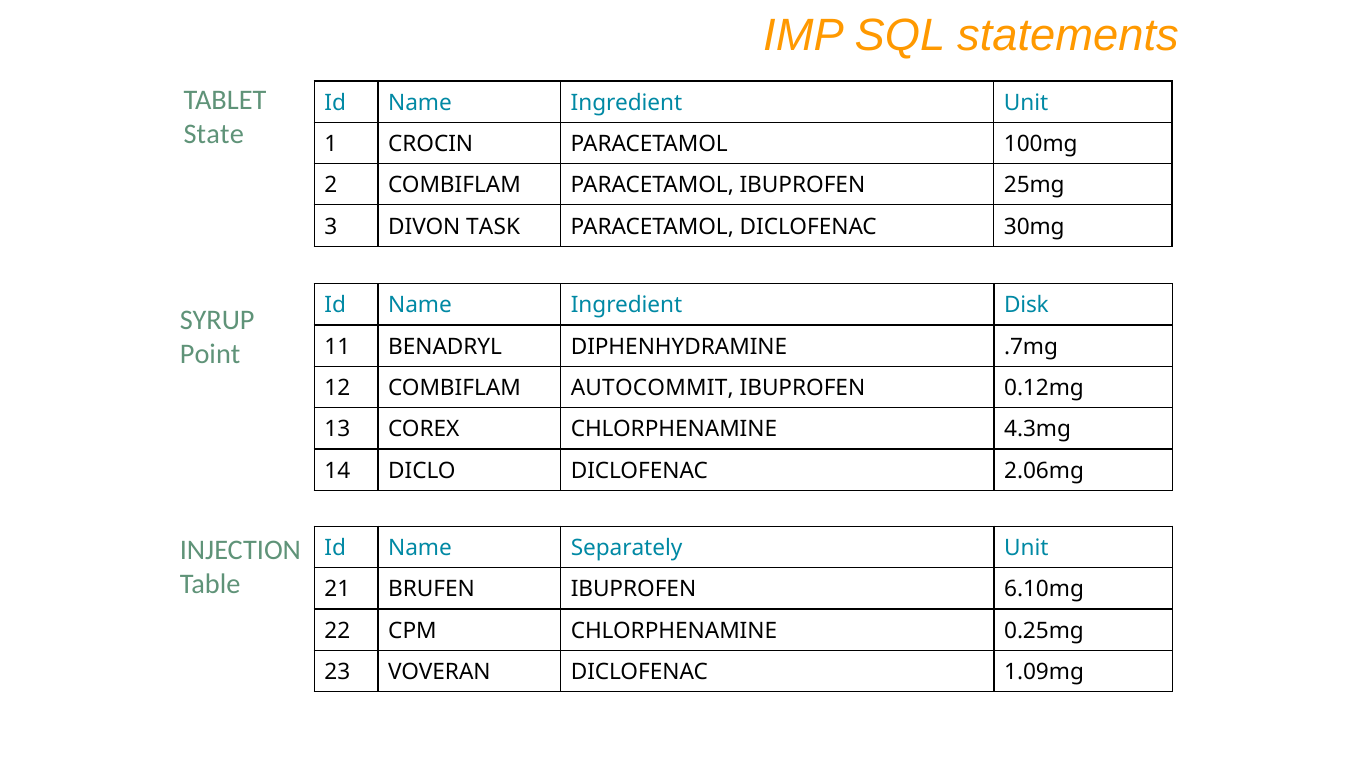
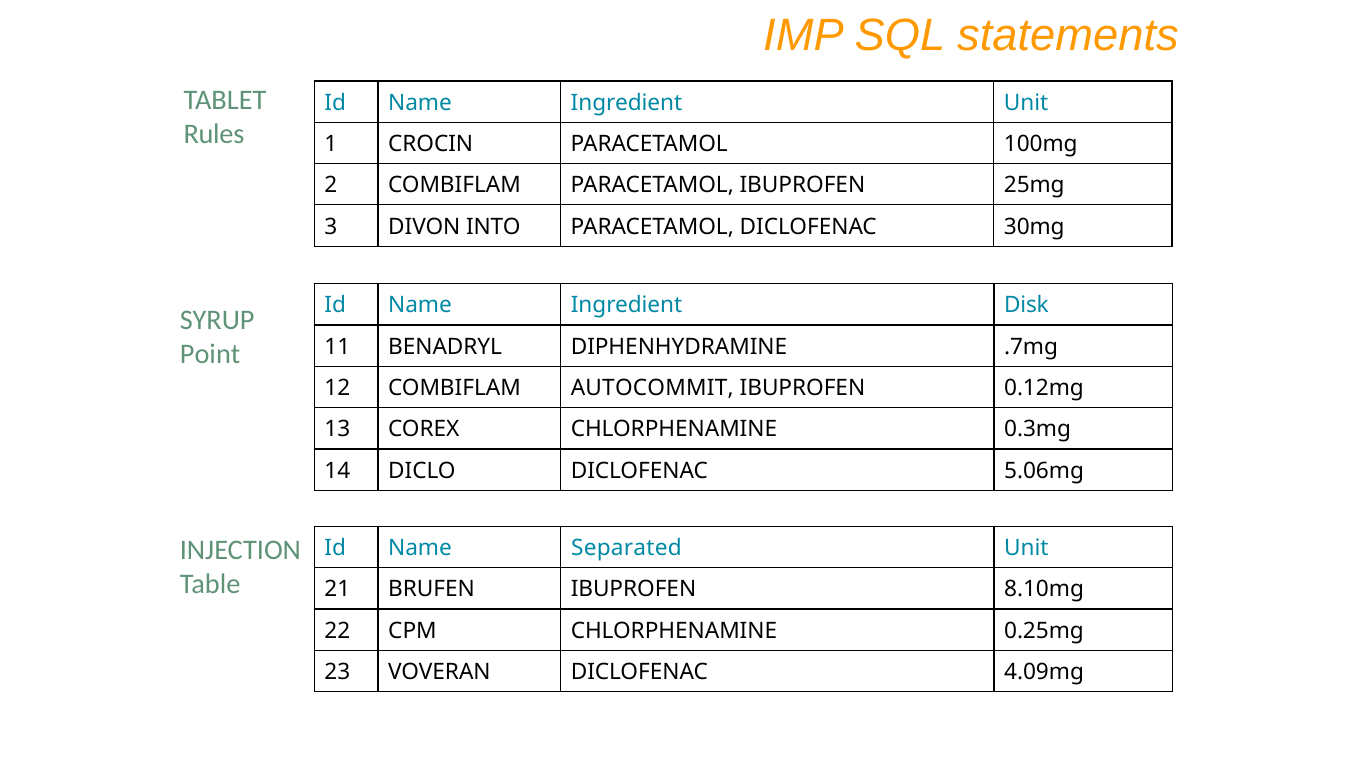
State: State -> Rules (214, 135)
TASK: TASK -> INTO (493, 227)
4.3mg: 4.3mg -> 0.3mg (1038, 430)
2.06mg: 2.06mg -> 5.06mg (1044, 471)
Separately: Separately -> Separated (626, 548)
6.10mg: 6.10mg -> 8.10mg (1044, 590)
1.09mg: 1.09mg -> 4.09mg (1044, 672)
